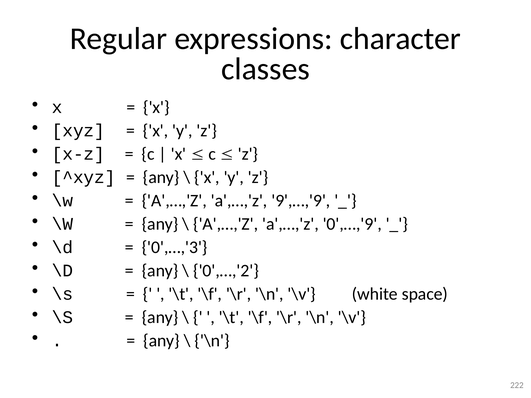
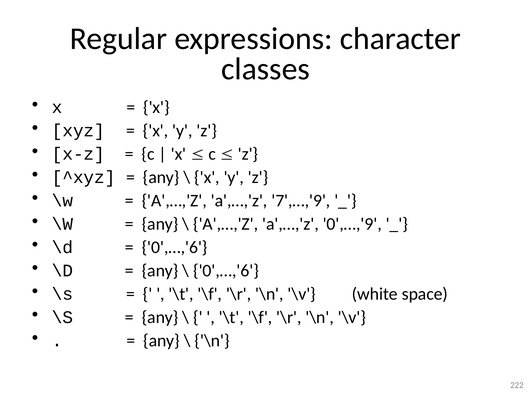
9',…,'9: 9',…,'9 -> 7',…,'9 (301, 201)
0',…,'3: 0',…,'3 -> 0',…,'6 (175, 248)
0',…,'2: 0',…,'2 -> 0',…,'6 (226, 271)
